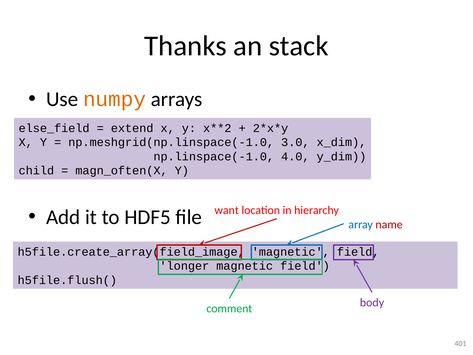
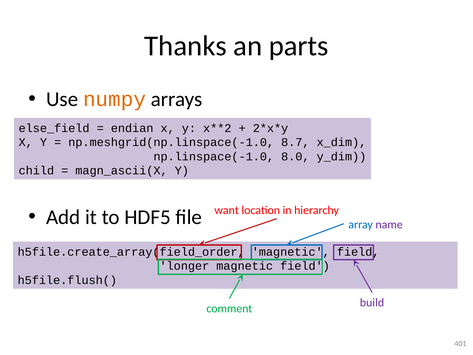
stack: stack -> parts (299, 46)
extend: extend -> endian (132, 128)
3.0: 3.0 -> 8.7 (295, 142)
4.0: 4.0 -> 8.0 (295, 156)
magn_often(X: magn_often(X -> magn_ascii(X (122, 171)
name colour: red -> purple (389, 224)
h5file.create_array(field_image: h5file.create_array(field_image -> h5file.create_array(field_order (131, 252)
body: body -> build (372, 302)
